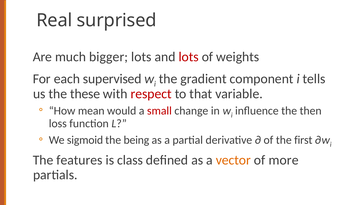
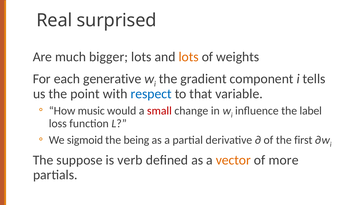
lots colour: red -> orange (189, 57)
supervised: supervised -> generative (112, 79)
these: these -> point (85, 94)
respect colour: red -> blue (151, 94)
mean: mean -> music (91, 111)
then: then -> label (311, 111)
features: features -> suppose (79, 160)
class: class -> verb (130, 160)
